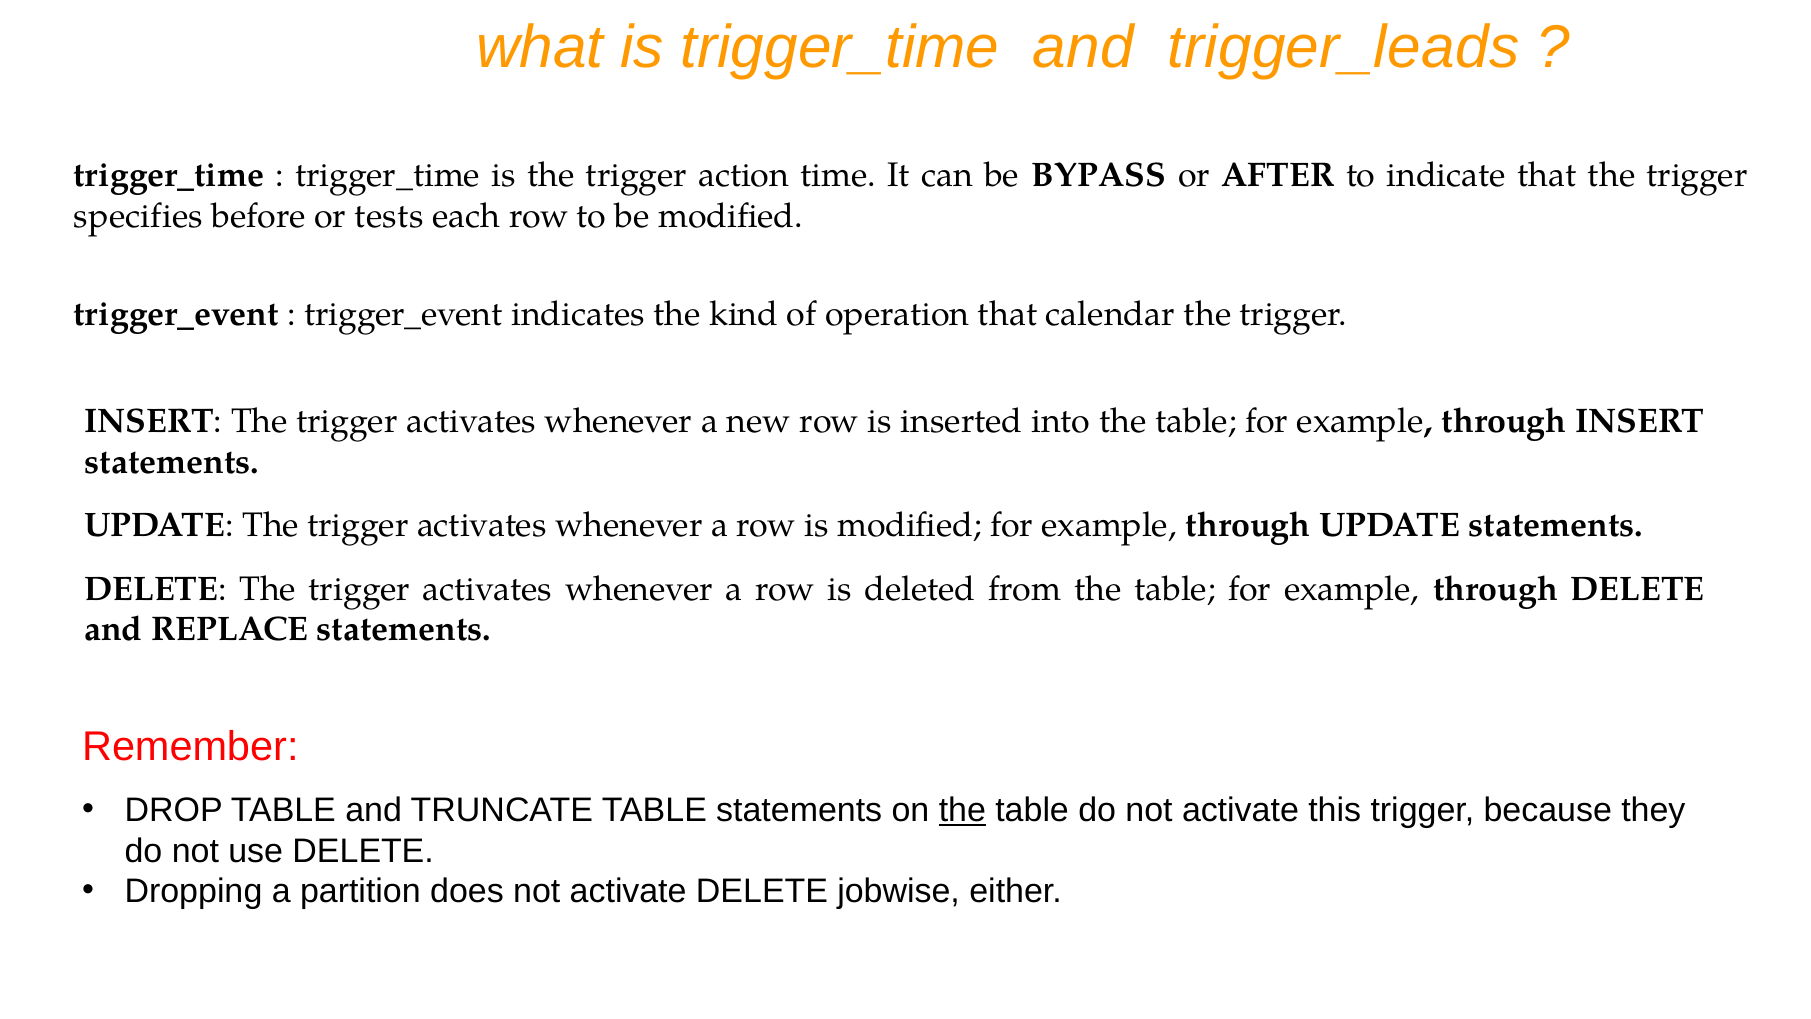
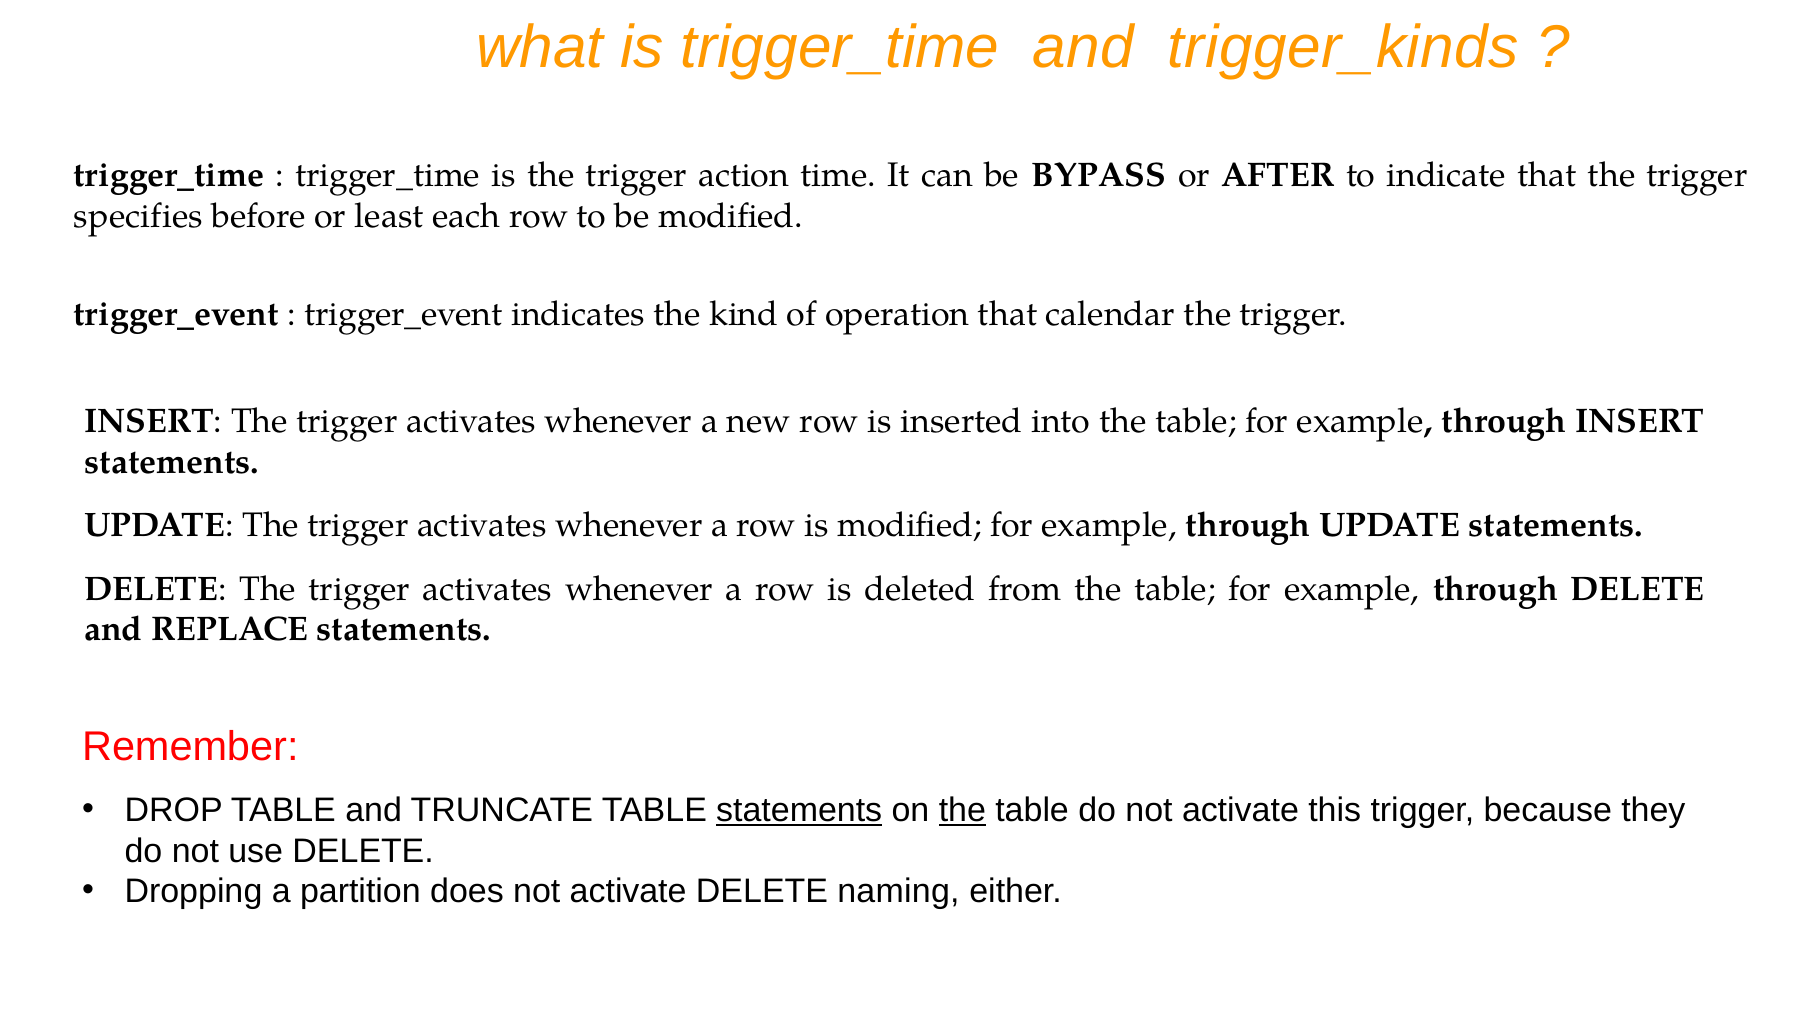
trigger_leads: trigger_leads -> trigger_kinds (1343, 47)
tests: tests -> least (389, 216)
statements underline: none -> present (799, 810)
jobwise: jobwise -> naming (898, 891)
